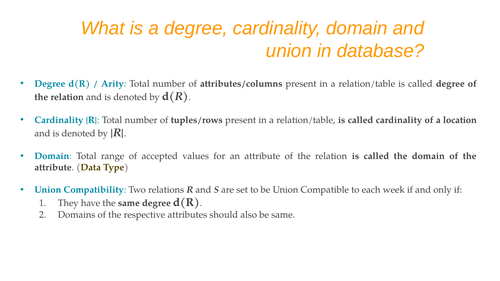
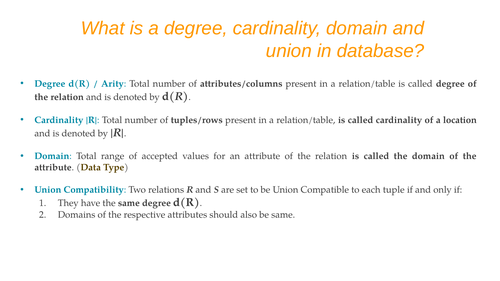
week: week -> tuple (394, 190)
